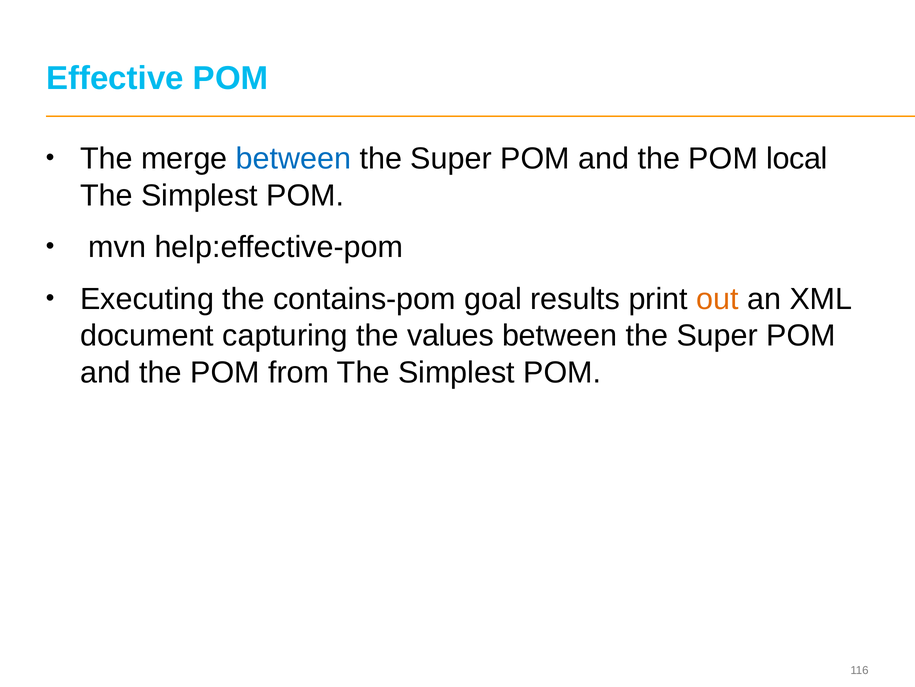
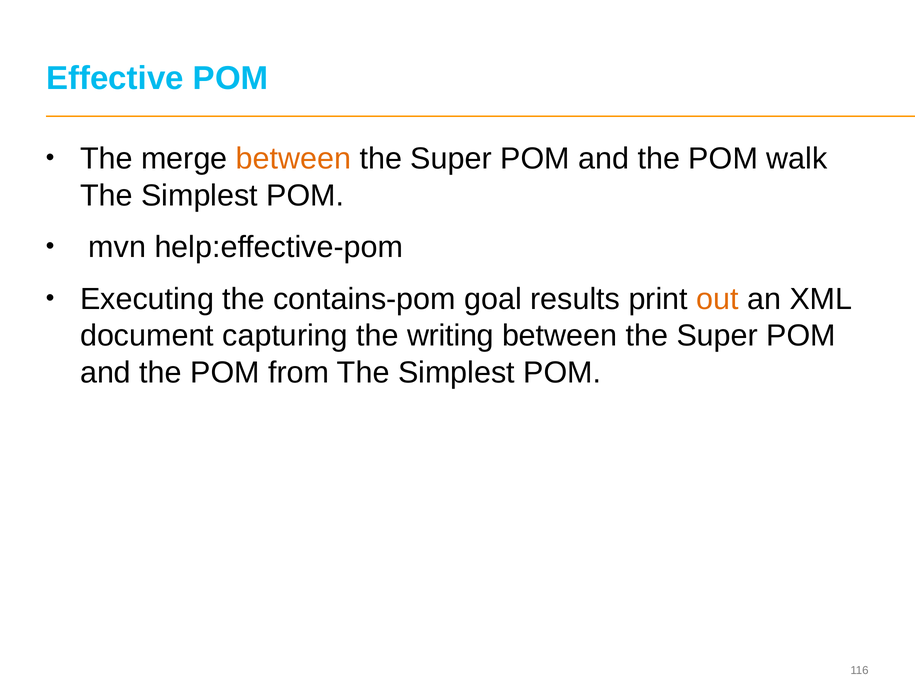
between colour: blue -> orange (294, 159)
local: local -> walk (797, 159)
values: values -> writing (450, 336)
